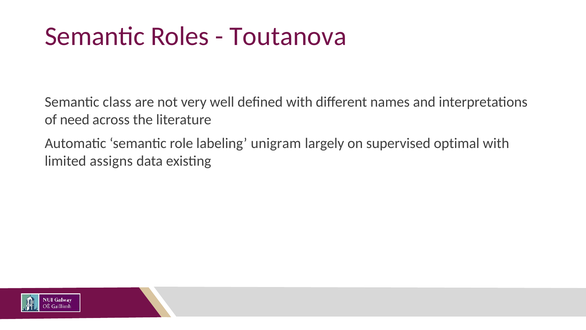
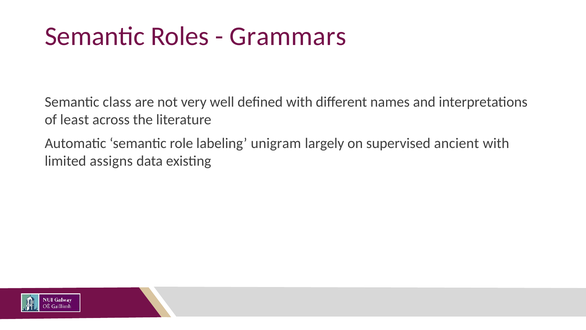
Toutanova: Toutanova -> Grammars (288, 36)
need: need -> least (75, 120)
optimal: optimal -> ancient (457, 143)
